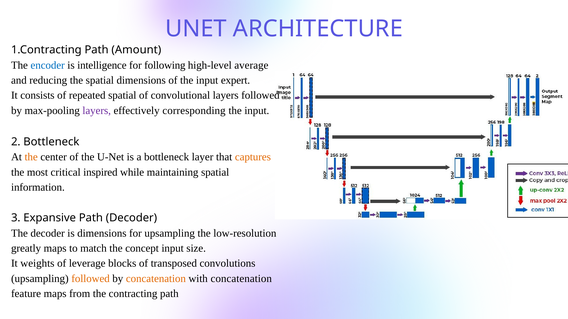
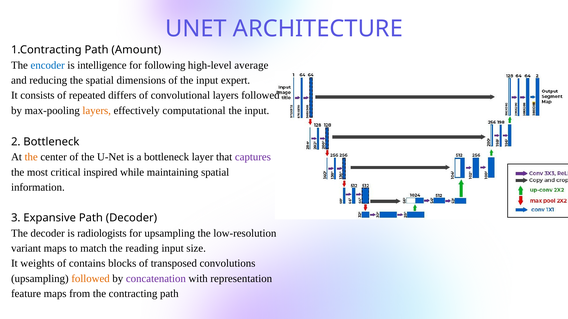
repeated spatial: spatial -> differs (122, 96)
layers colour: purple -> orange (97, 111)
corresponding: corresponding -> computational (194, 111)
captures colour: orange -> purple (253, 157)
is dimensions: dimensions -> radiologists (102, 233)
greatly: greatly -> variant (26, 249)
concept: concept -> reading (142, 249)
leverage: leverage -> contains (87, 264)
concatenation colour: orange -> purple (156, 279)
with concatenation: concatenation -> representation (241, 279)
